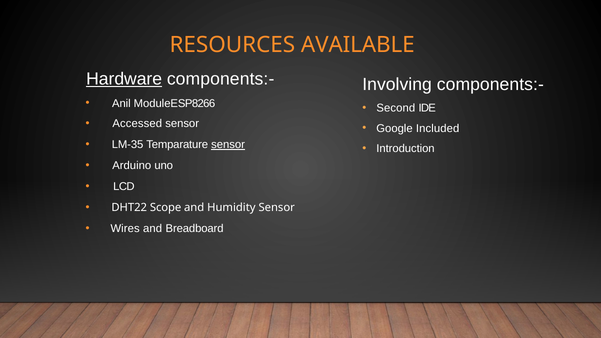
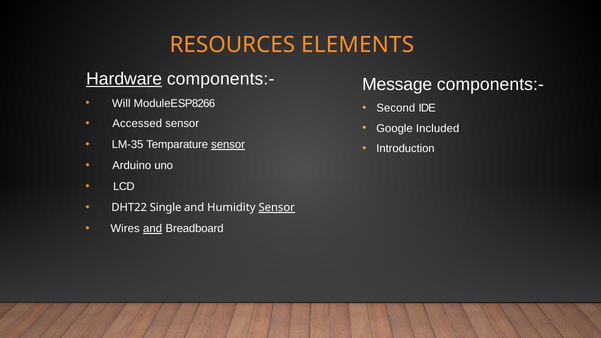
AVAILABLE: AVAILABLE -> ELEMENTS (358, 45)
Involving: Involving -> Message (397, 84)
Anil: Anil -> Will (121, 103)
Scope: Scope -> Single (166, 208)
Sensor underline: none -> present (277, 208)
and underline: none -> present (153, 229)
